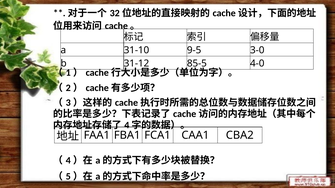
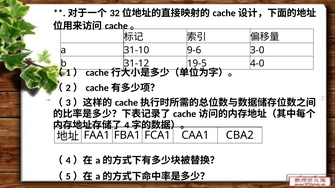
9-5: 9-5 -> 9-6 (194, 50)
85-5: 85-5 -> 19-5 (197, 63)
